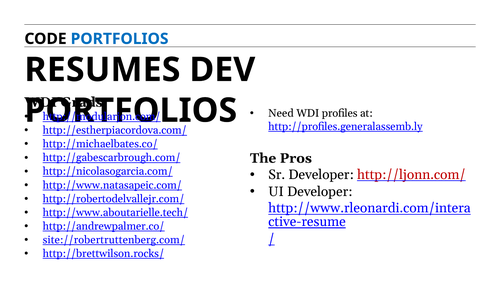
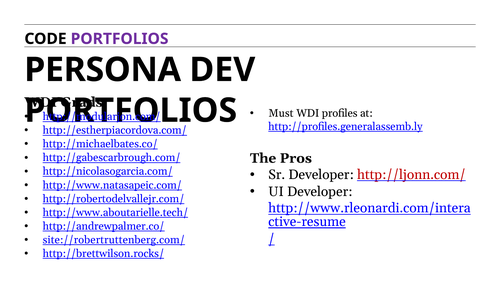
PORTFOLIOS colour: blue -> purple (120, 39)
RESUMES: RESUMES -> PERSONA (103, 70)
Need: Need -> Must (281, 113)
